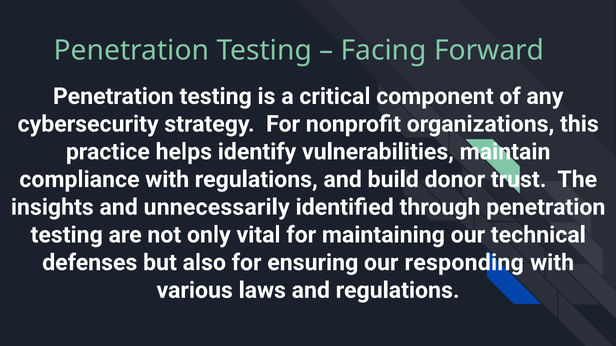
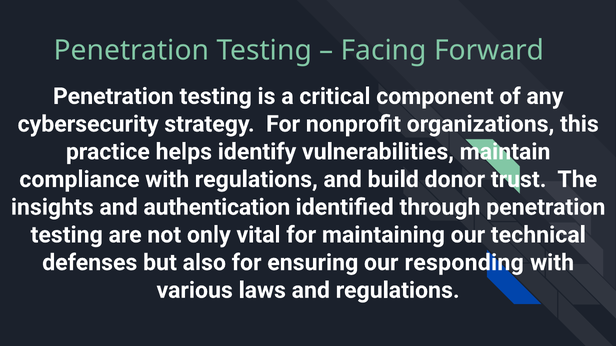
unnecessarily: unnecessarily -> authentication (217, 207)
